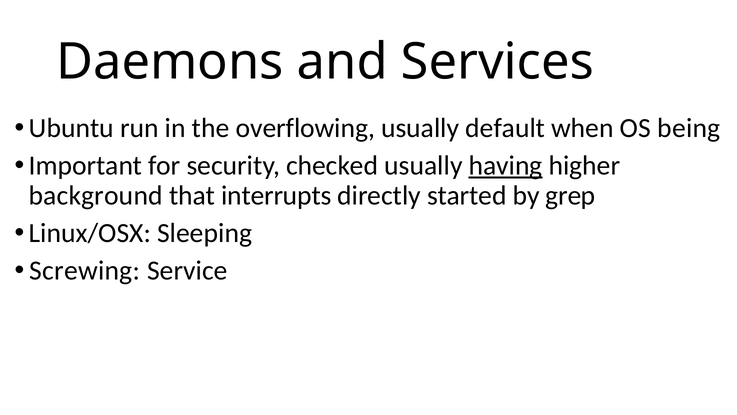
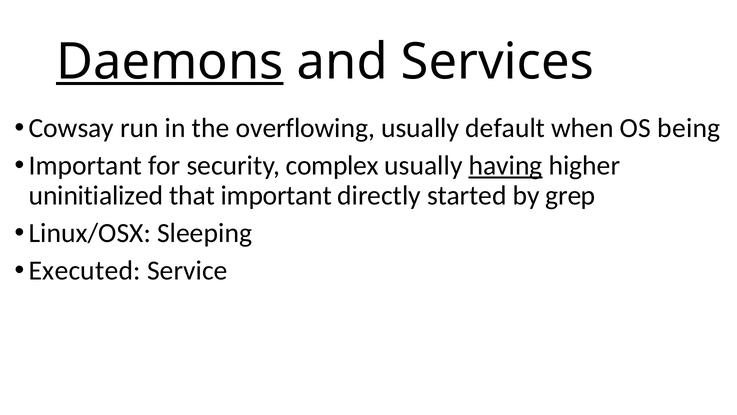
Daemons underline: none -> present (170, 62)
Ubuntu: Ubuntu -> Cowsay (71, 128)
checked: checked -> complex (332, 165)
background: background -> uninitialized (96, 195)
that interrupts: interrupts -> important (276, 195)
Screwing: Screwing -> Executed (85, 270)
